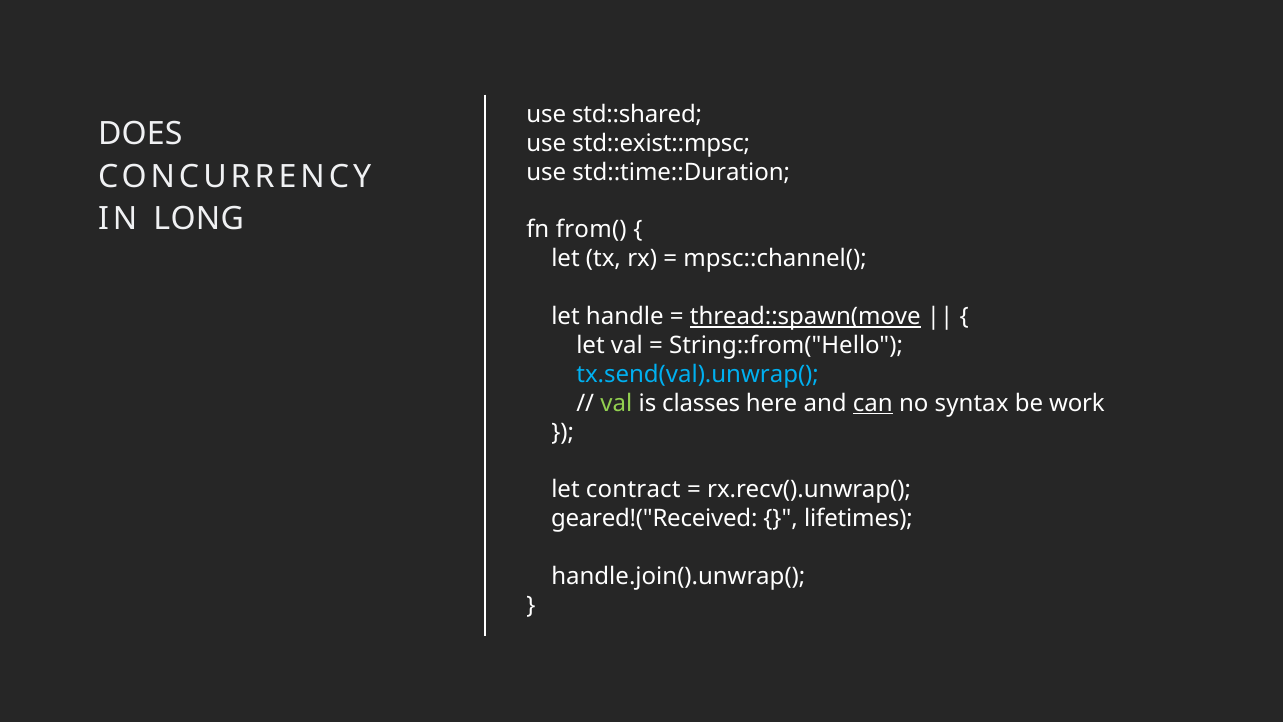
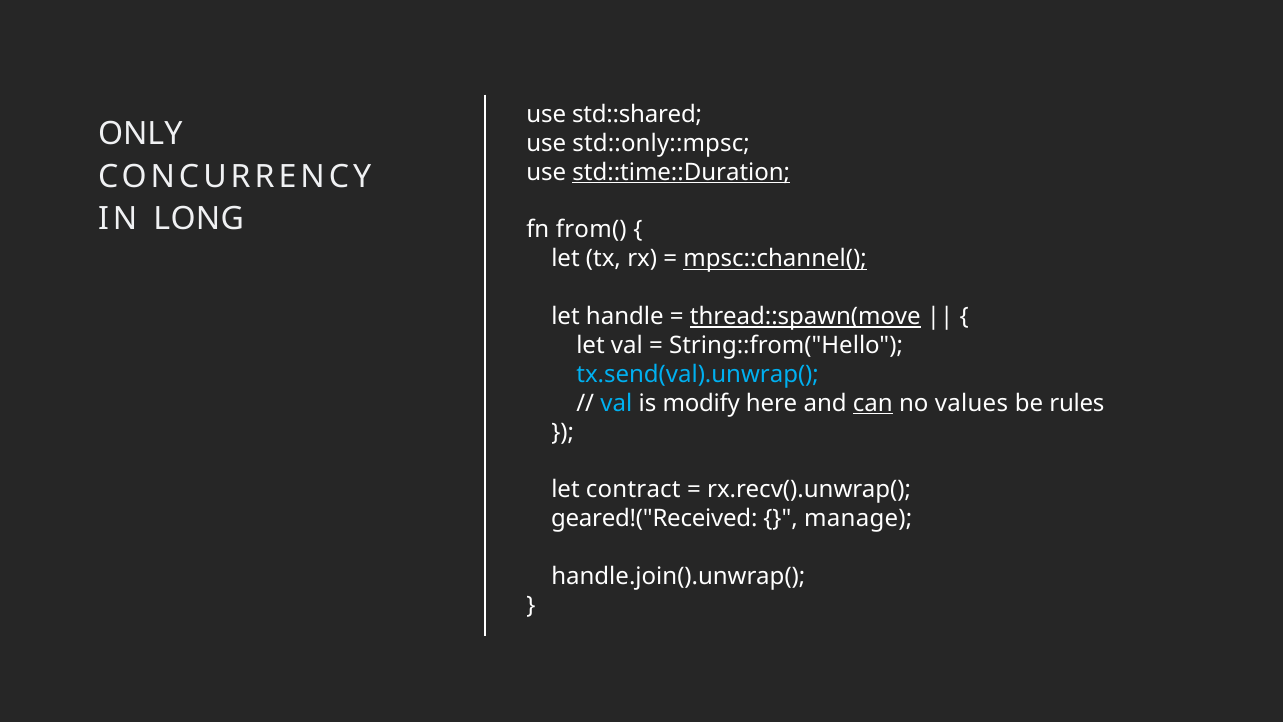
DOES: DOES -> ONLY (140, 134)
std::exist::mpsc: std::exist::mpsc -> std::only::mpsc (661, 143)
std::time::Duration underline: none -> present (681, 172)
mpsc::channel( underline: none -> present (775, 259)
val colour: light green -> light blue (616, 403)
classes: classes -> modify (701, 403)
syntax: syntax -> values (972, 403)
work: work -> rules (1077, 403)
lifetimes: lifetimes -> manage (858, 519)
